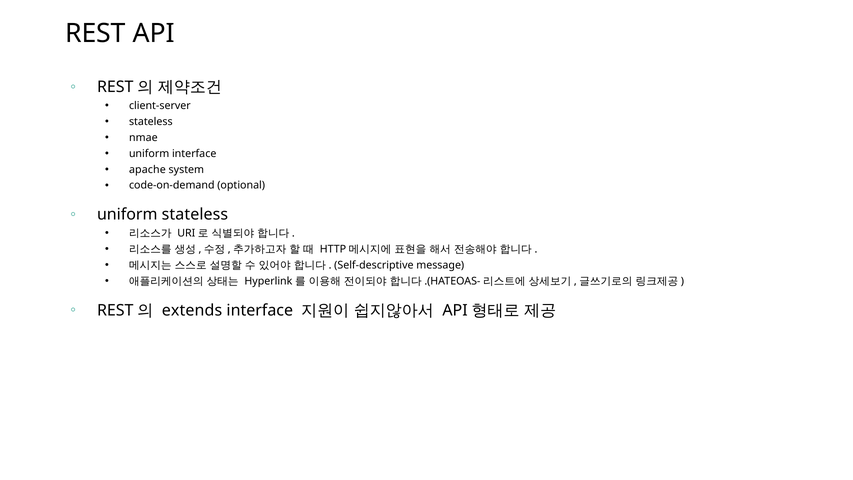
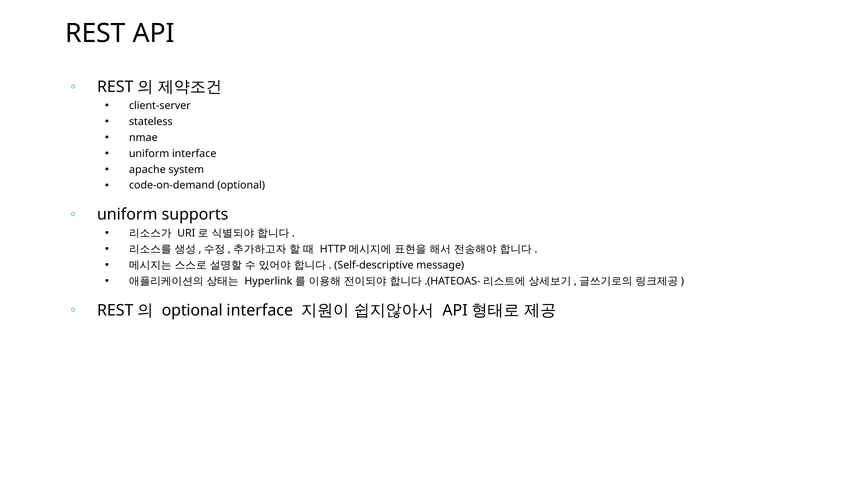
uniform stateless: stateless -> supports (195, 215)
extends: extends -> optional (192, 310)
